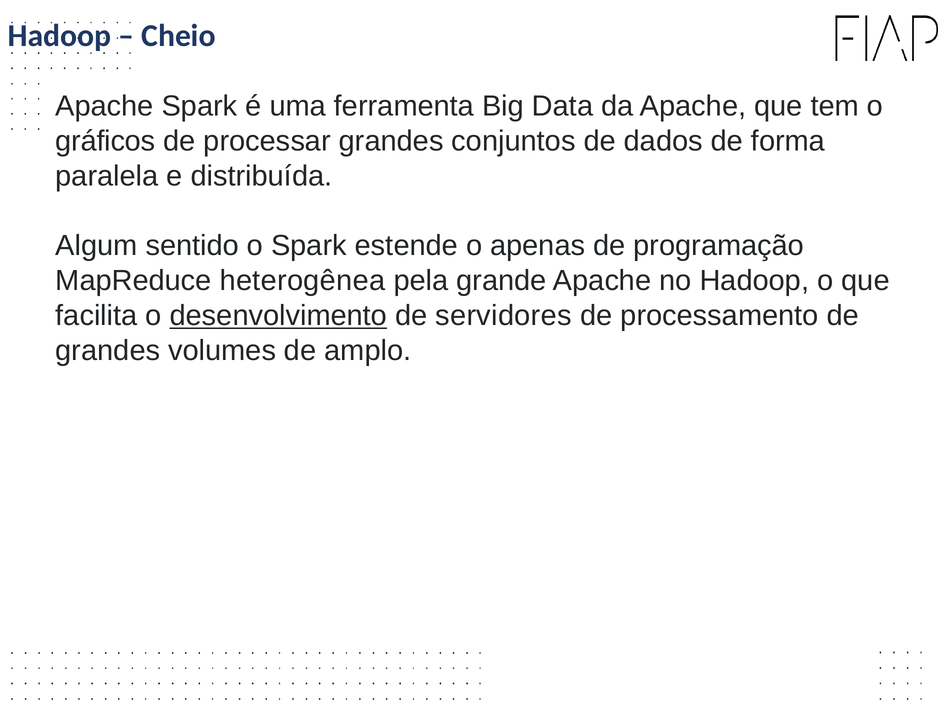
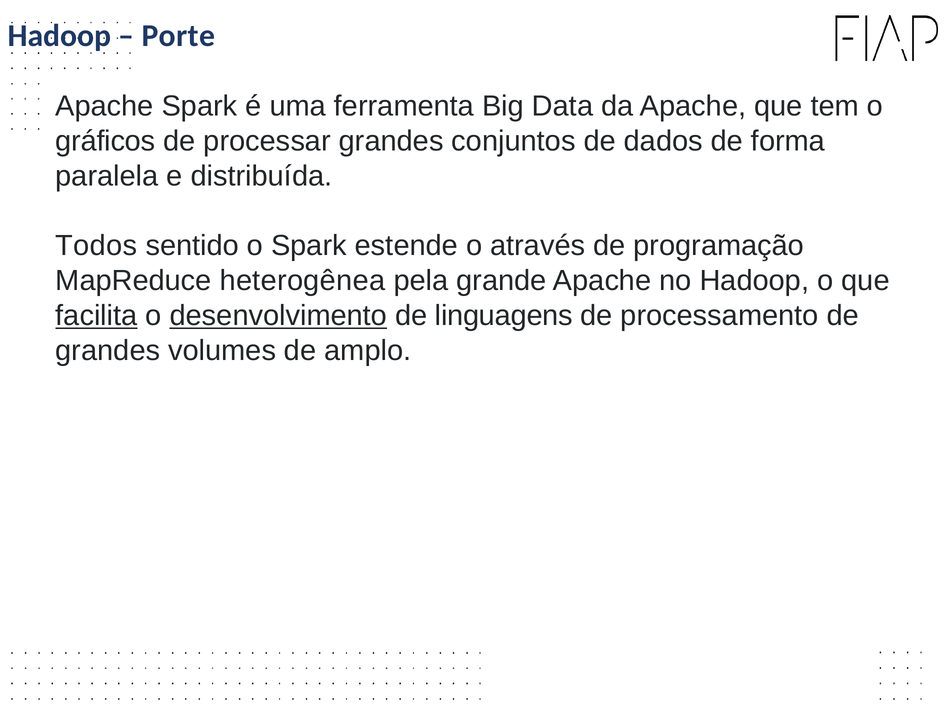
Cheio: Cheio -> Porte (178, 36)
Algum: Algum -> Todos (96, 246)
apenas: apenas -> através (538, 246)
facilita underline: none -> present (96, 315)
servidores: servidores -> linguagens (504, 315)
